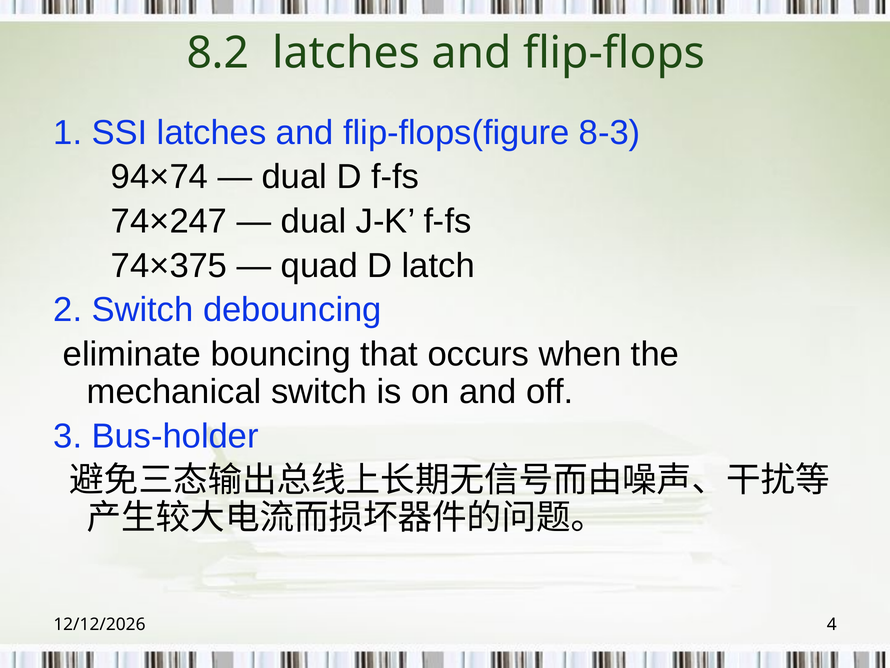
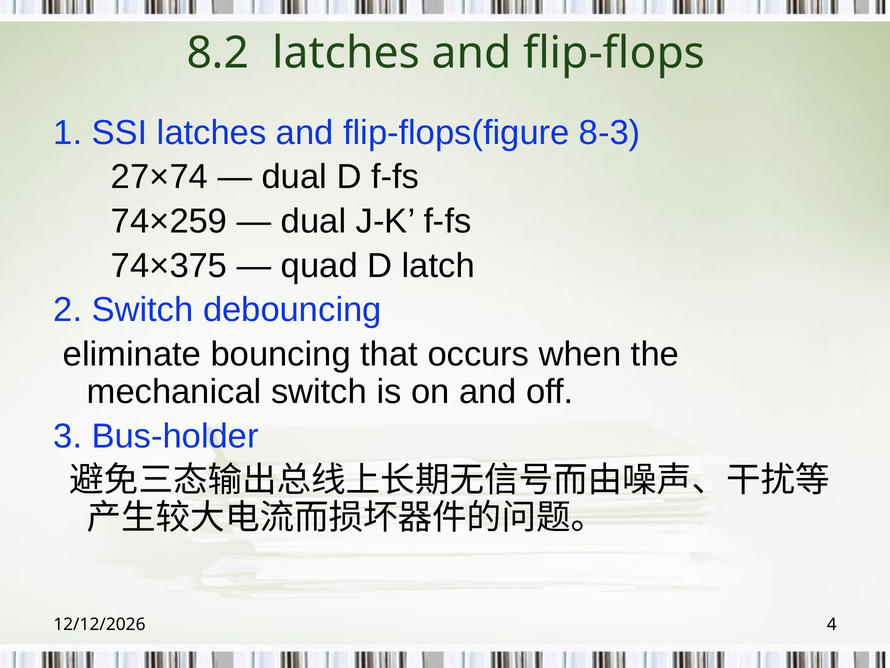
94×74: 94×74 -> 27×74 (159, 177)
74×247: 74×247 -> 74×259 (169, 221)
